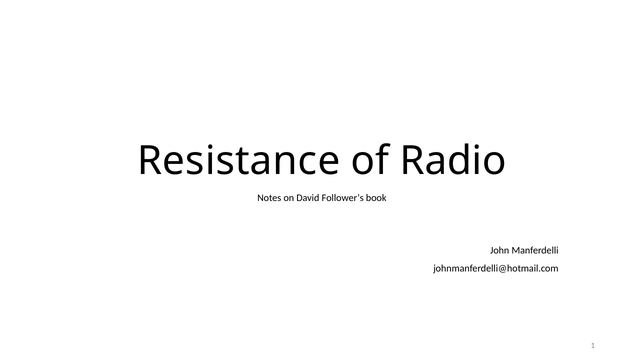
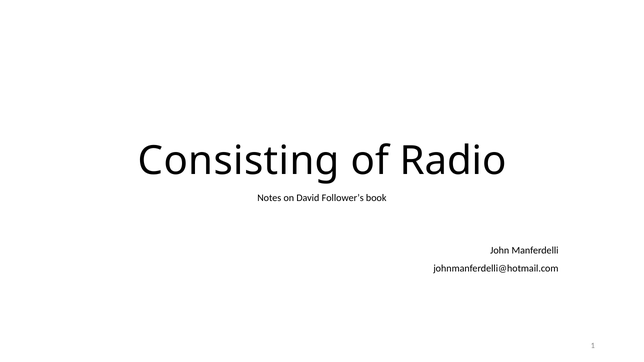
Resistance: Resistance -> Consisting (239, 161)
